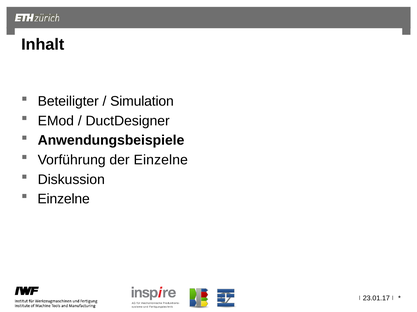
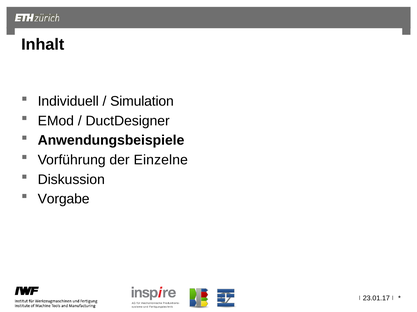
Beteiligter: Beteiligter -> Individuell (68, 102)
Einzelne: Einzelne -> Vorgabe (64, 199)
